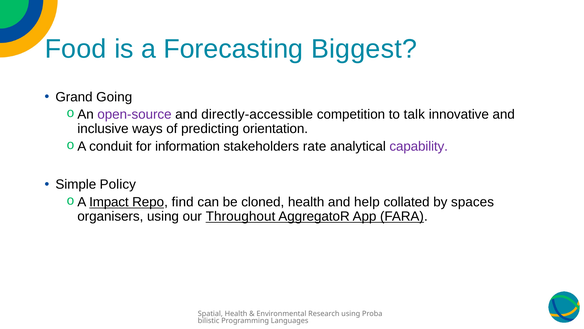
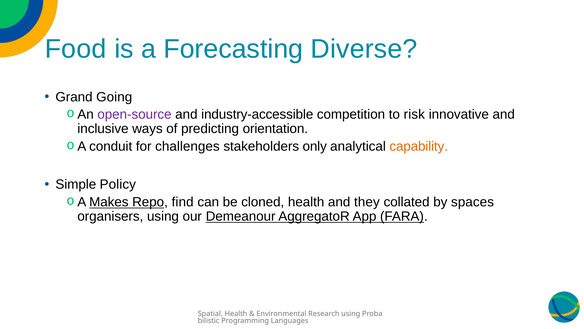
Biggest: Biggest -> Diverse (364, 49)
directly-accessible: directly-accessible -> industry-accessible (257, 114)
talk: talk -> risk (414, 114)
information: information -> challenges (187, 146)
rate: rate -> only (315, 146)
capability colour: purple -> orange (419, 146)
Impact: Impact -> Makes (109, 202)
help: help -> they (367, 202)
Throughout: Throughout -> Demeanour (241, 216)
